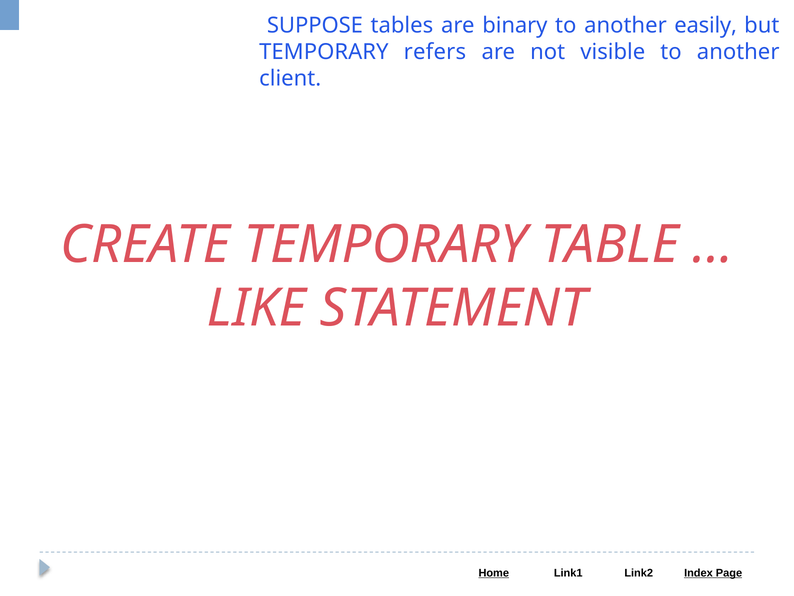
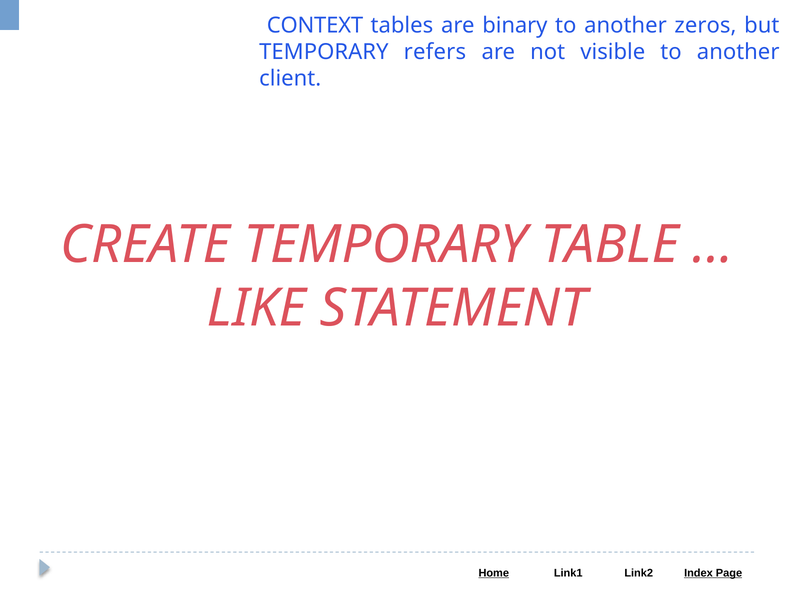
SUPPOSE: SUPPOSE -> CONTEXT (315, 25)
easily: easily -> zeros (705, 25)
